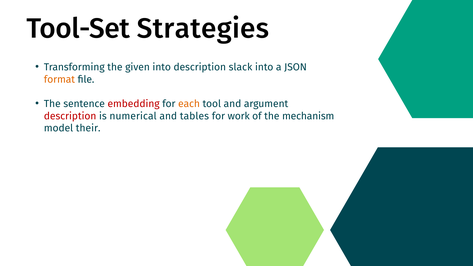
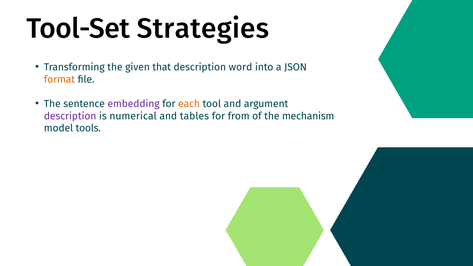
given into: into -> that (162, 67)
slack: slack -> word (240, 67)
embedding colour: red -> purple (134, 104)
description colour: red -> purple (70, 116)
work: work -> from (239, 116)
their: their -> tools (88, 128)
